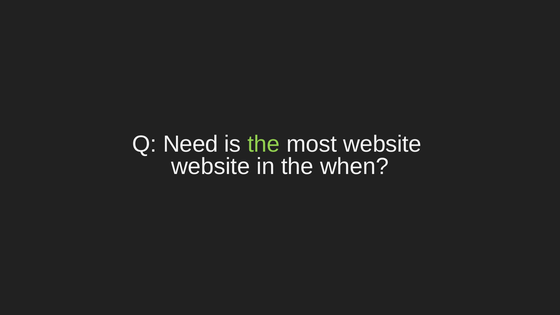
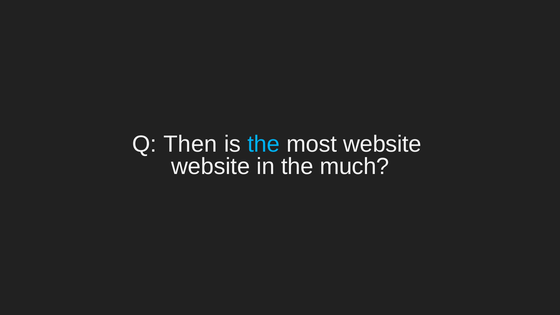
Need: Need -> Then (190, 144)
the colour: light green -> light blue (264, 144)
when: when -> much (355, 167)
